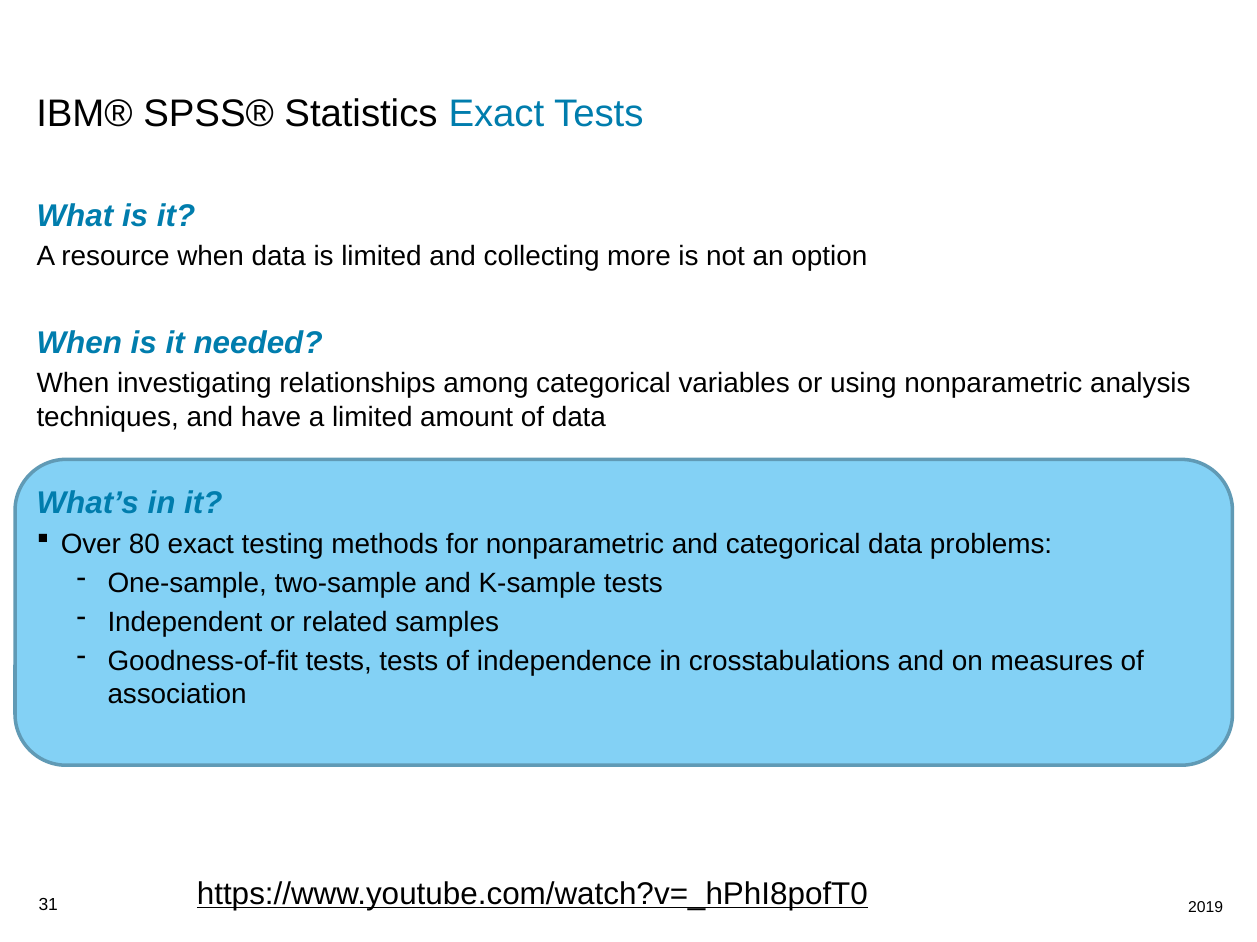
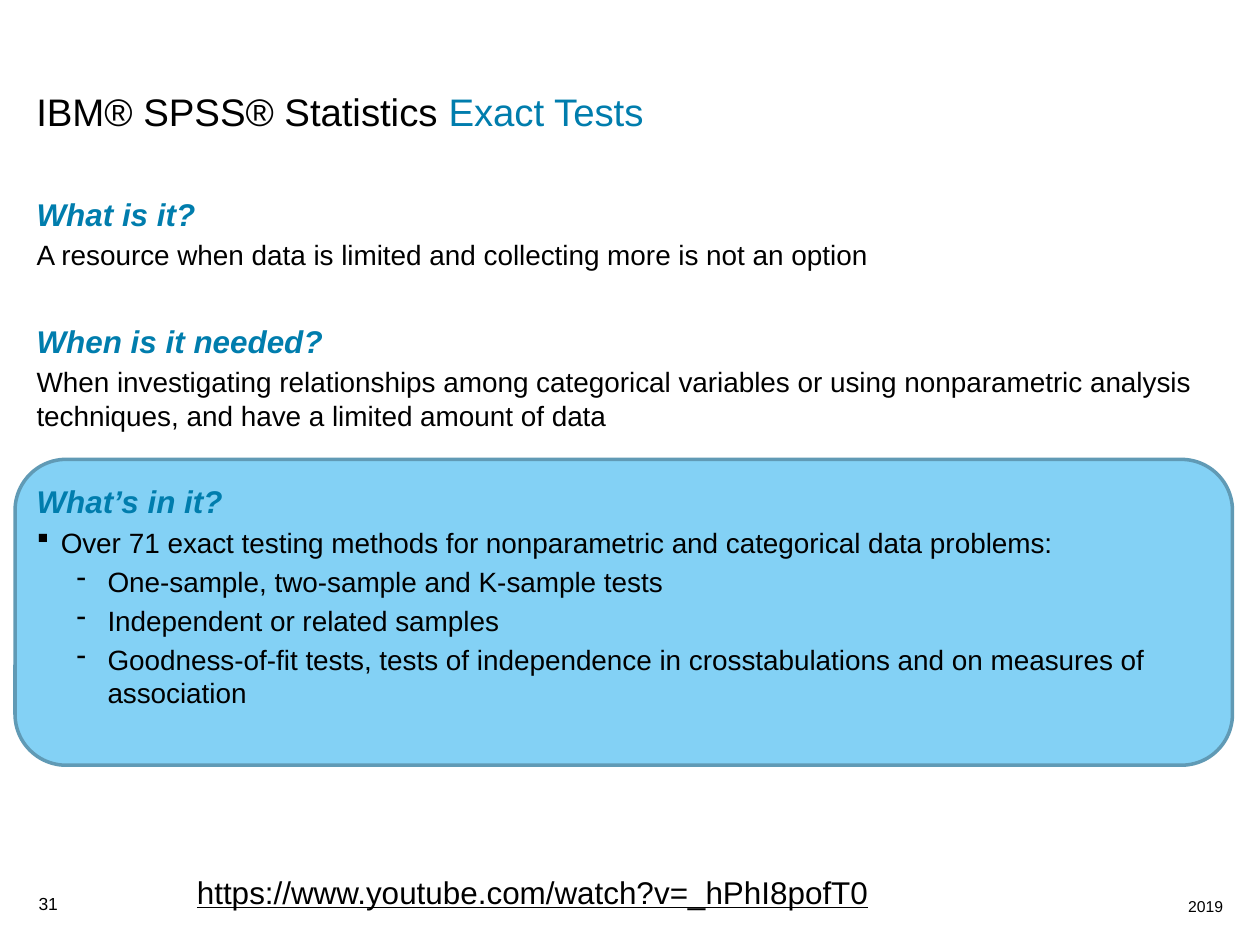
80: 80 -> 71 (144, 545)
